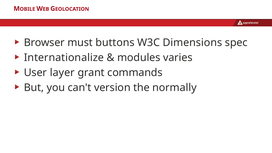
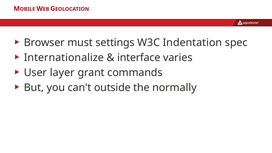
buttons: buttons -> settings (115, 43)
Dimensions: Dimensions -> Indentation (192, 43)
modules: modules -> interface (139, 58)
version: version -> outside (112, 88)
